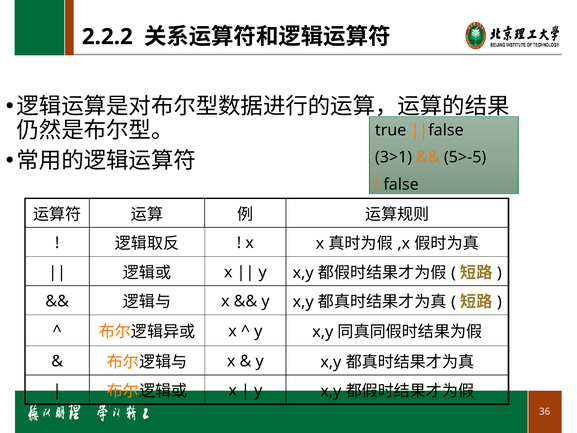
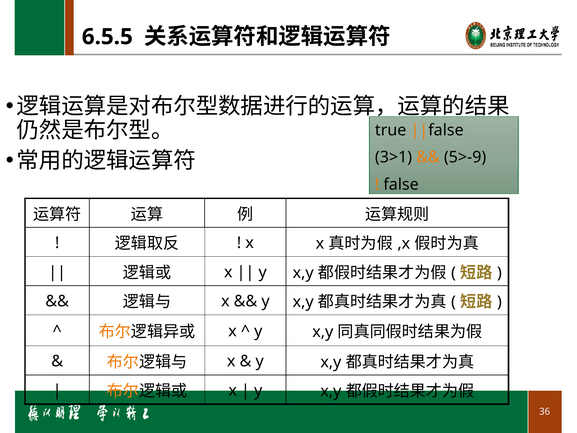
2.2.2: 2.2.2 -> 6.5.5 (107, 37)
5>-5: 5>-5 -> 5>-9 (465, 157)
